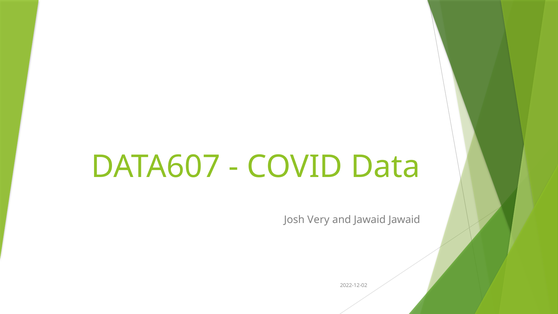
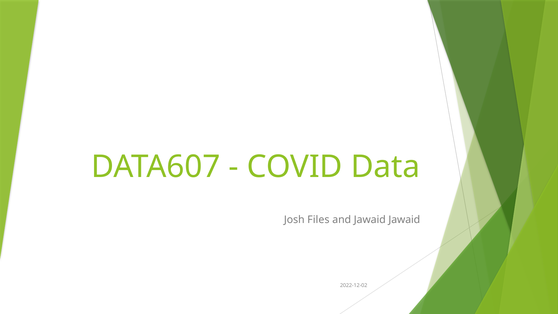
Very: Very -> Files (318, 220)
